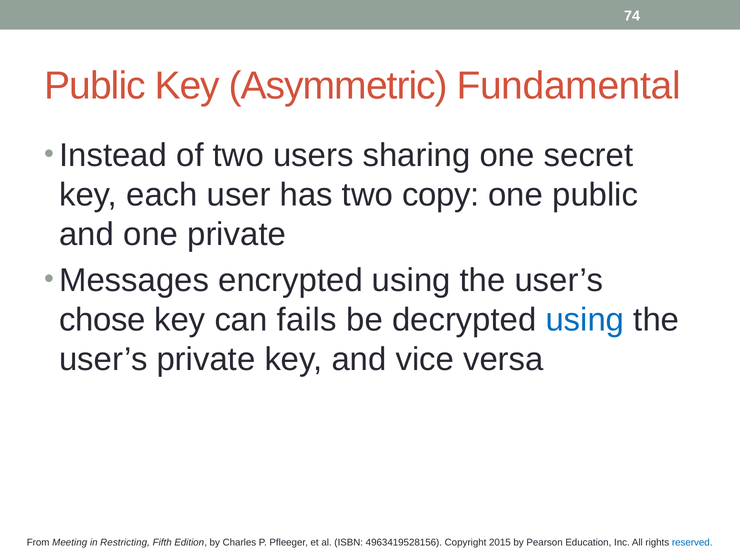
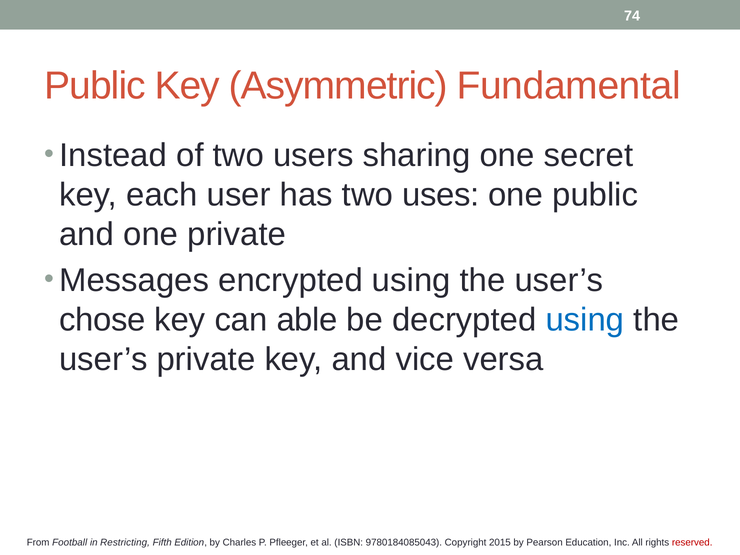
copy: copy -> uses (441, 195)
fails: fails -> able (307, 320)
Meeting: Meeting -> Football (70, 543)
4963419528156: 4963419528156 -> 9780184085043 (404, 543)
reserved colour: blue -> red (692, 543)
